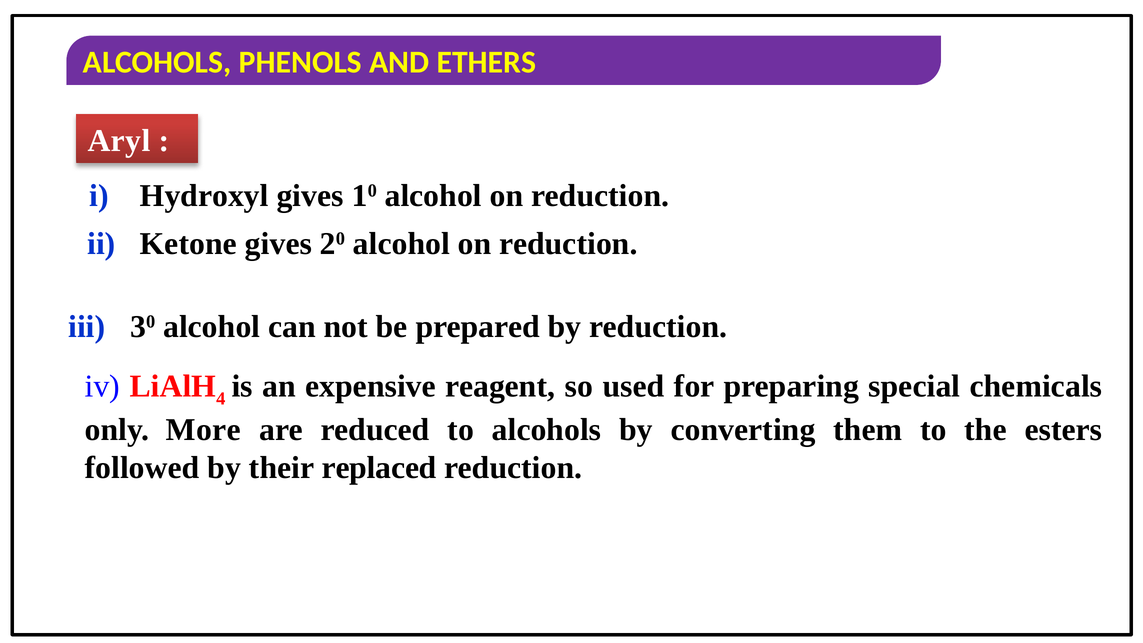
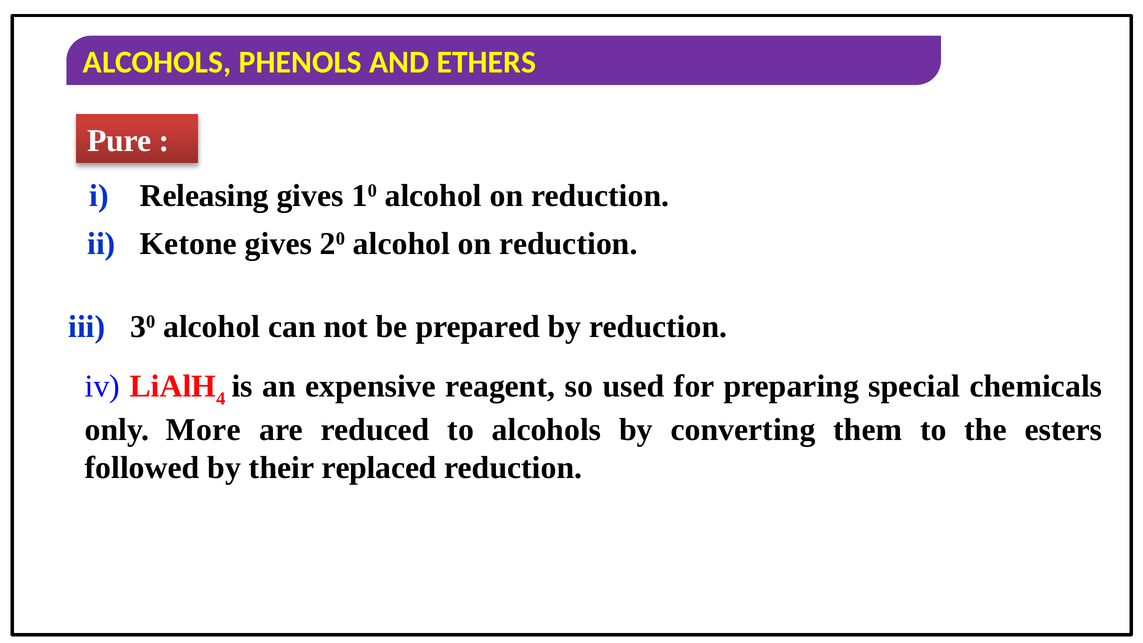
Aryl: Aryl -> Pure (119, 141)
Hydroxyl: Hydroxyl -> Releasing (204, 196)
